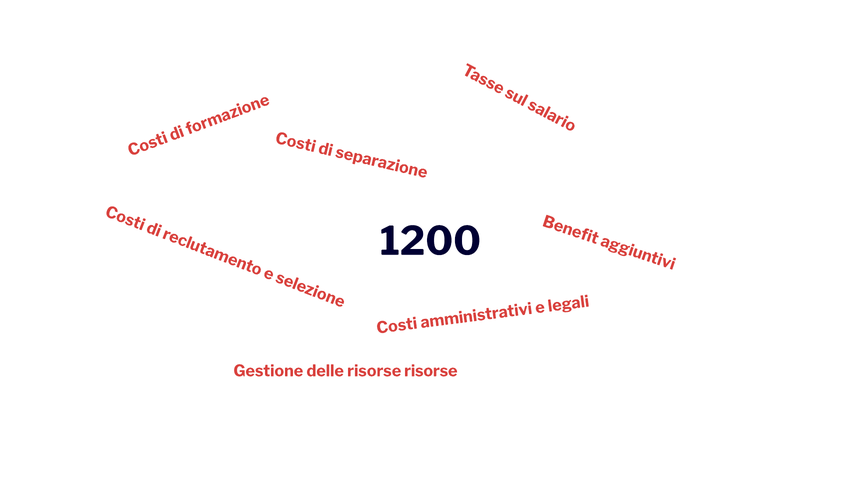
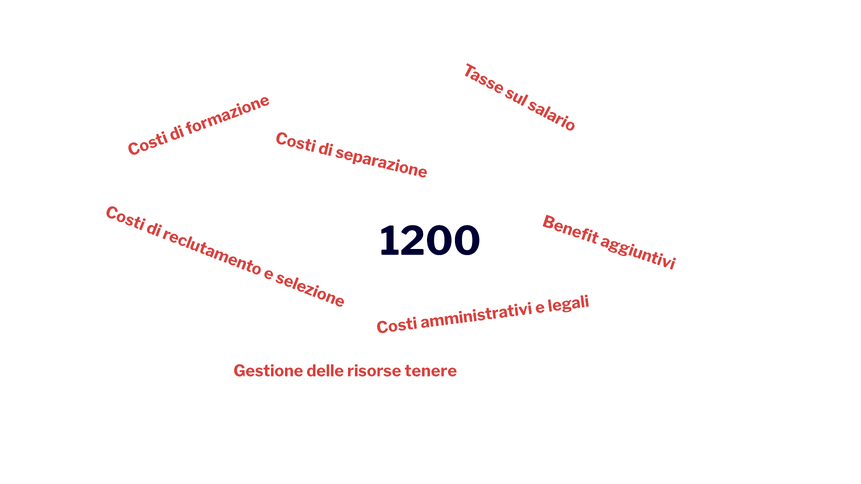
risorse risorse: risorse -> tenere (431, 371)
